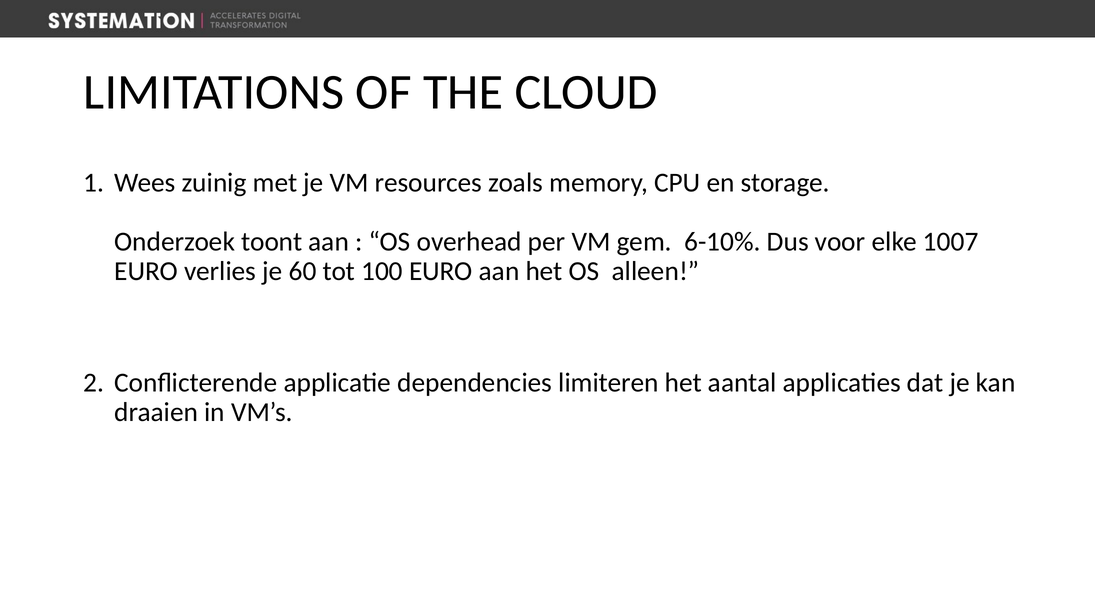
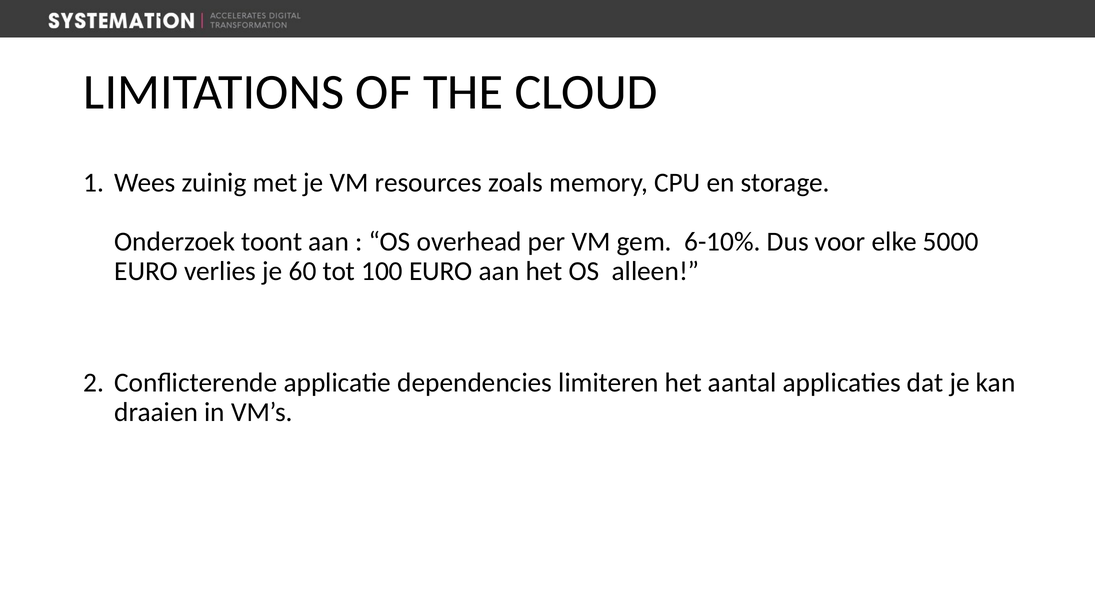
1007: 1007 -> 5000 (951, 242)
